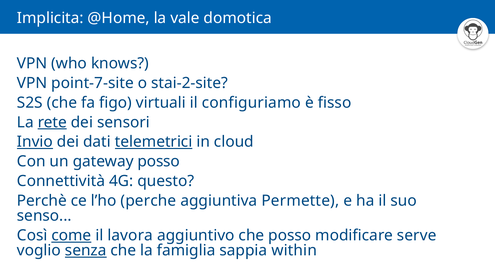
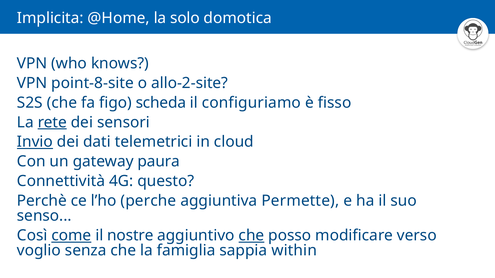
vale: vale -> solo (185, 18)
point-7-site: point-7-site -> point-8-site (93, 83)
stai-2-site: stai-2-site -> allo-2-site (190, 83)
virtuali: virtuali -> scheda (161, 103)
telemetrici underline: present -> none (154, 142)
gateway posso: posso -> paura (159, 162)
lavora: lavora -> nostre (130, 236)
che underline: none -> present (251, 236)
serve: serve -> verso (417, 236)
senza underline: present -> none (86, 251)
